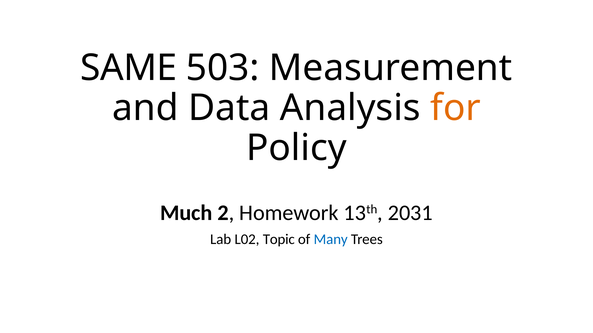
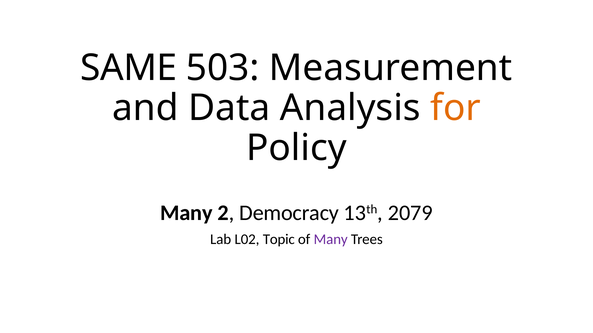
Much: Much -> Many (186, 213)
Homework: Homework -> Democracy (289, 213)
2031: 2031 -> 2079 (410, 213)
Many colour: blue -> purple (331, 240)
